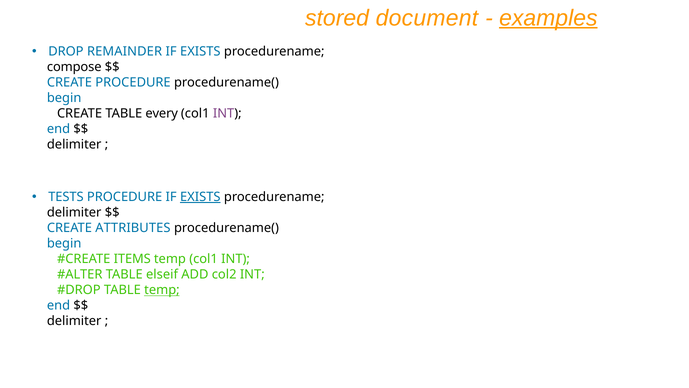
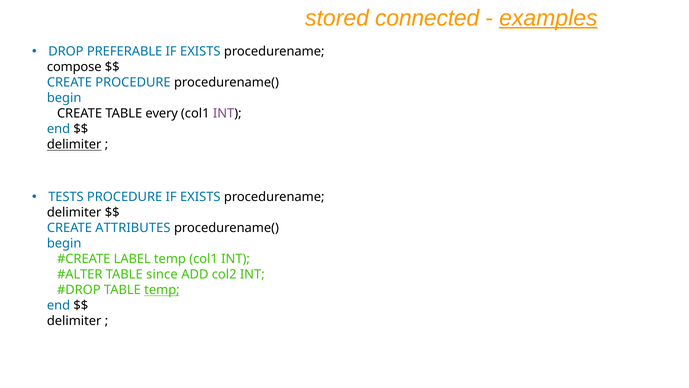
document: document -> connected (427, 18)
REMAINDER: REMAINDER -> PREFERABLE (125, 51)
delimiter underline: none -> present (74, 144)
EXISTS underline: present -> none (200, 197)
ITEMS: ITEMS -> LABEL (132, 259)
elseif: elseif -> since (162, 274)
